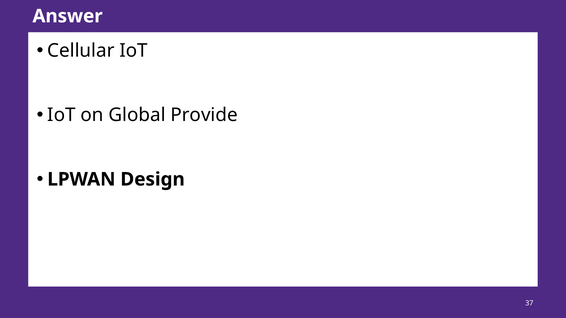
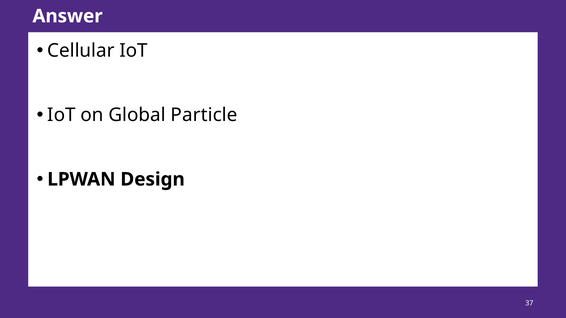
Provide: Provide -> Particle (204, 115)
